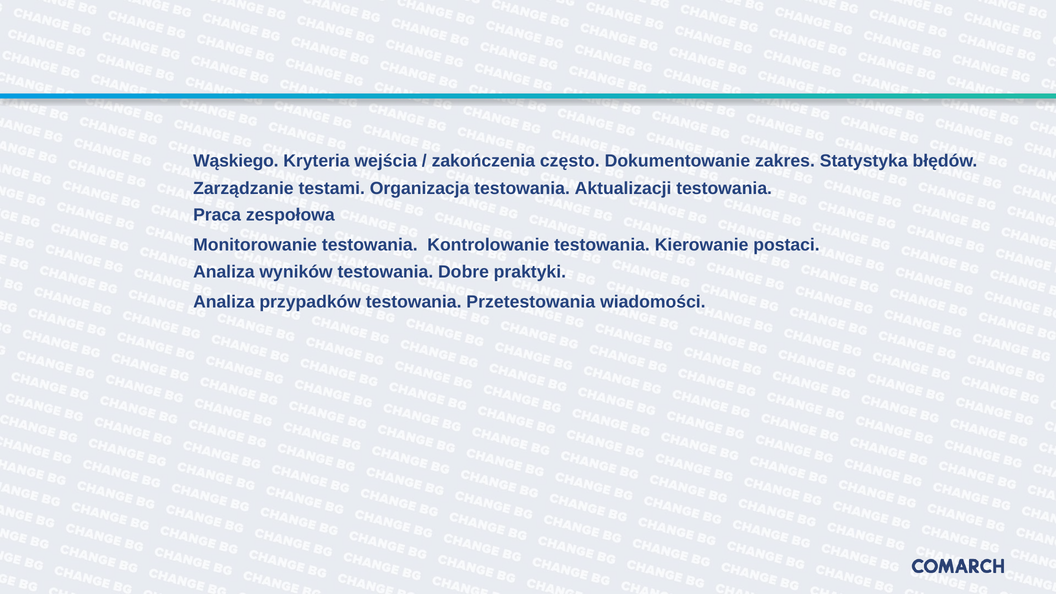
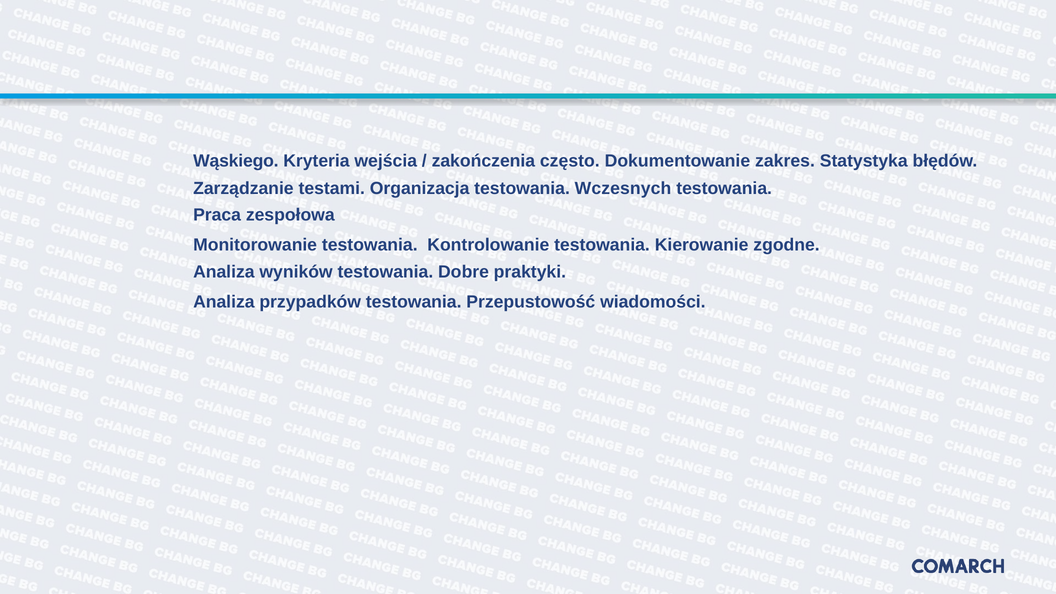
Aktualizacji: Aktualizacji -> Wczesnych (623, 188)
postaci: postaci -> zgodne (787, 245)
Przetestowania: Przetestowania -> Przepustowość (531, 302)
